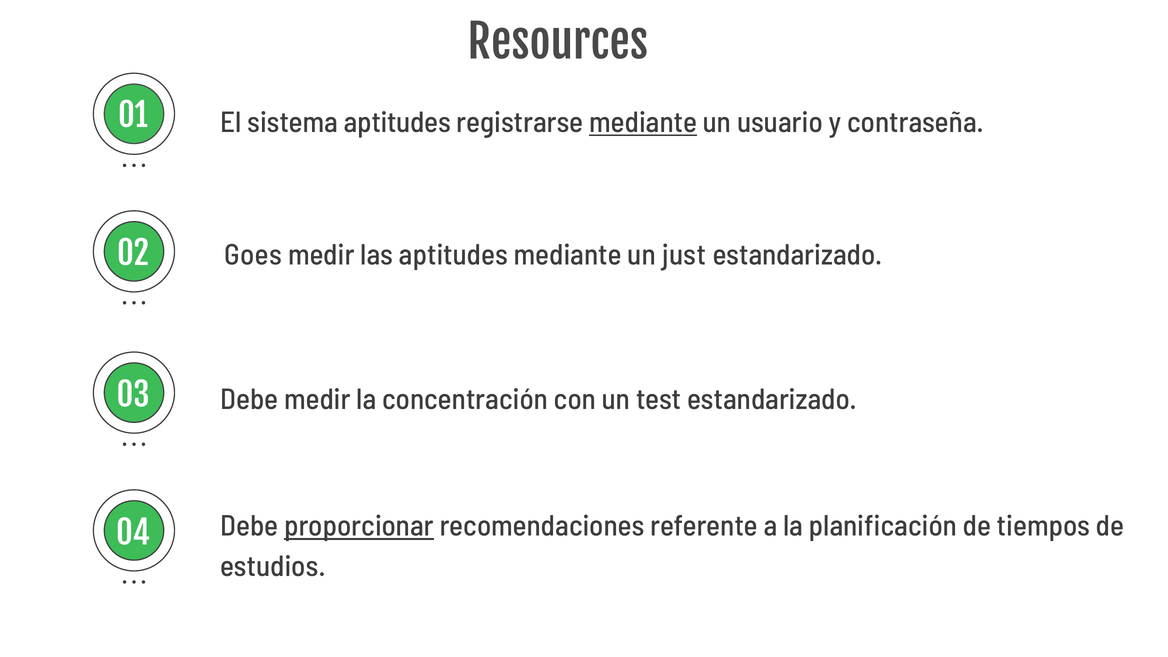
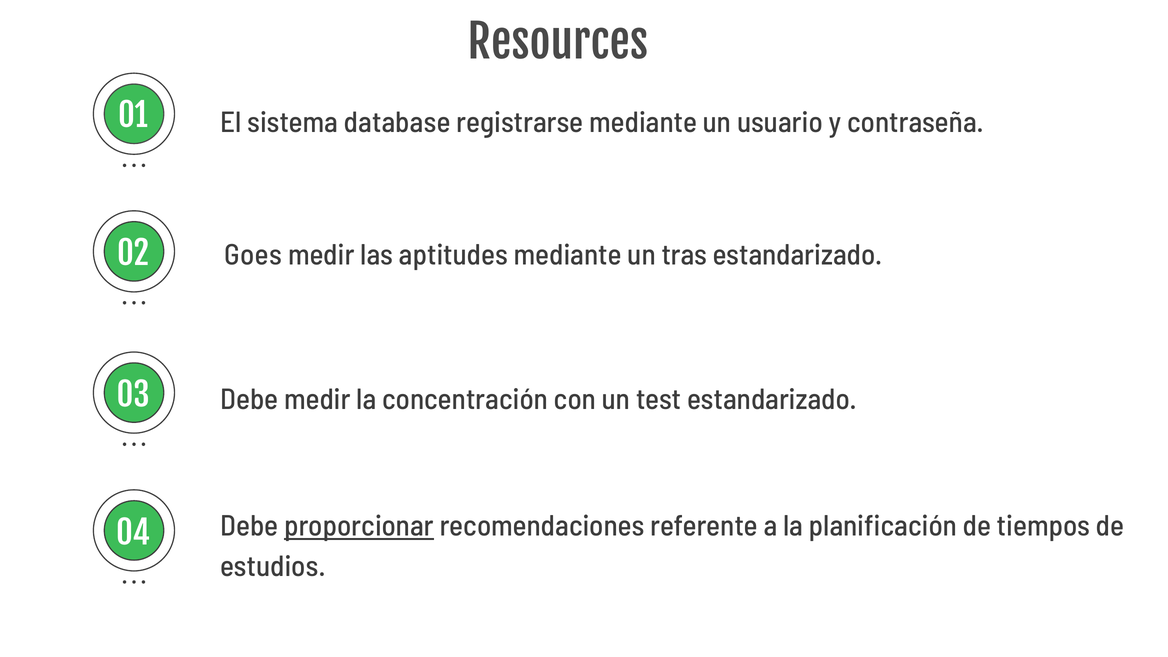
sistema aptitudes: aptitudes -> database (397, 123)
mediante underline: present -> none (643, 123)
just: just -> tras (684, 255)
